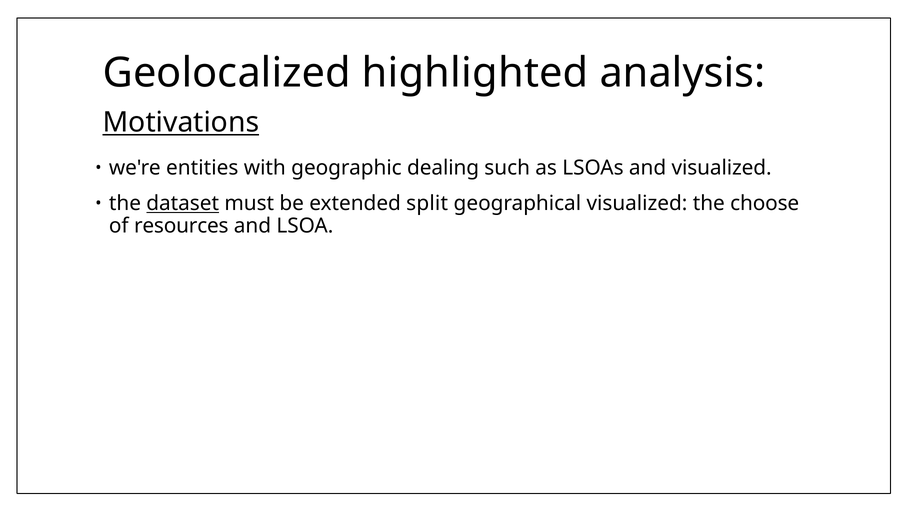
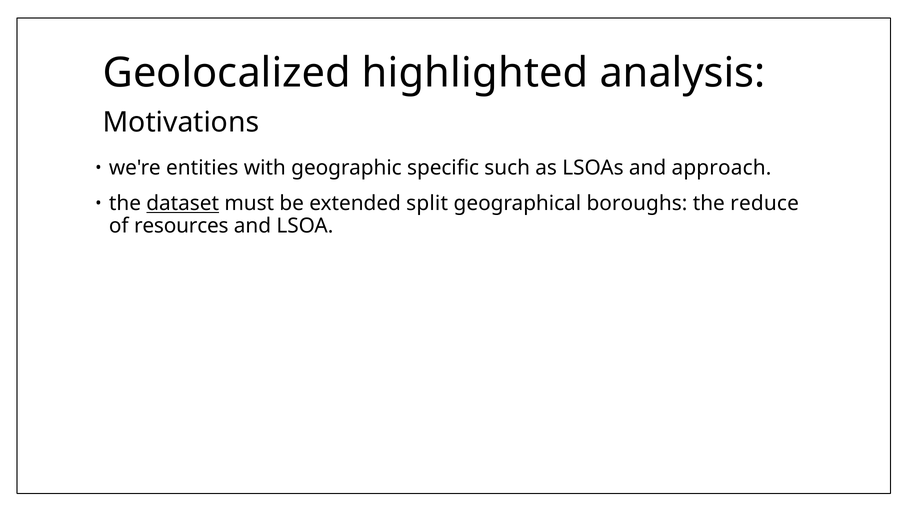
Motivations underline: present -> none (181, 122)
dealing: dealing -> specific (443, 168)
and visualized: visualized -> approach (721, 168)
geographical visualized: visualized -> boroughs (637, 203)
choose: choose -> reduce (765, 203)
